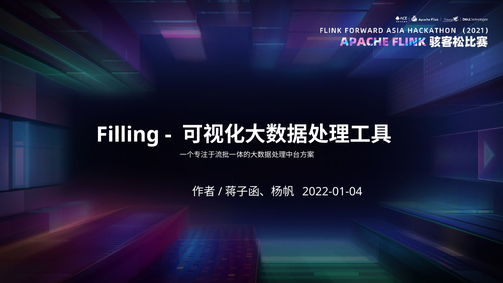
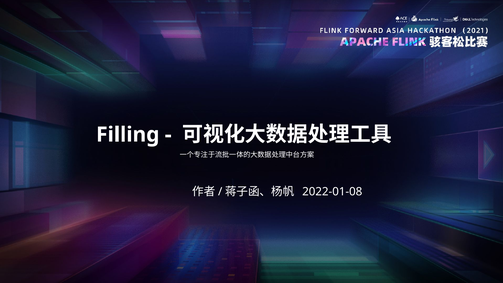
2022-01-04: 2022-01-04 -> 2022-01-08 (332, 192)
